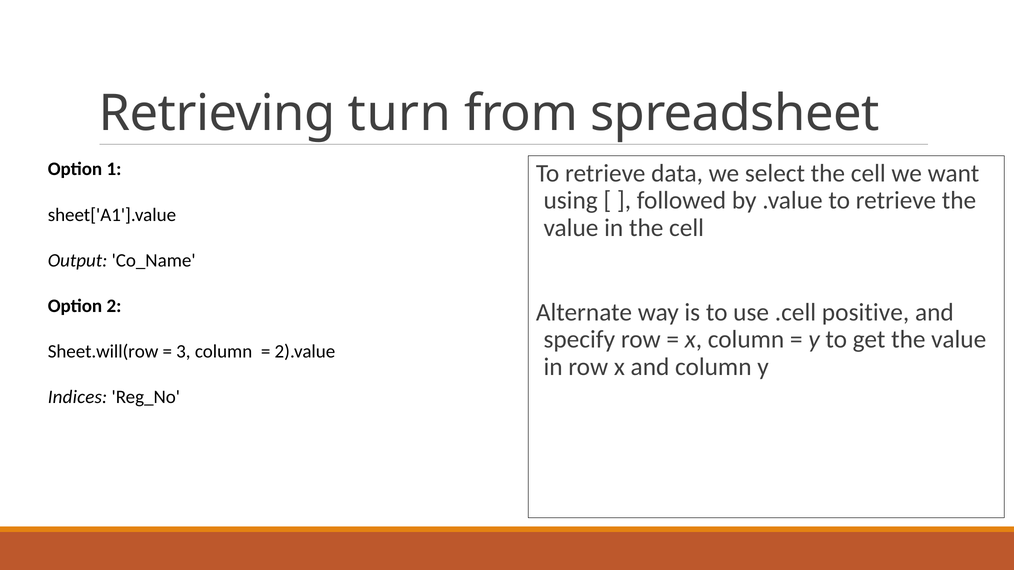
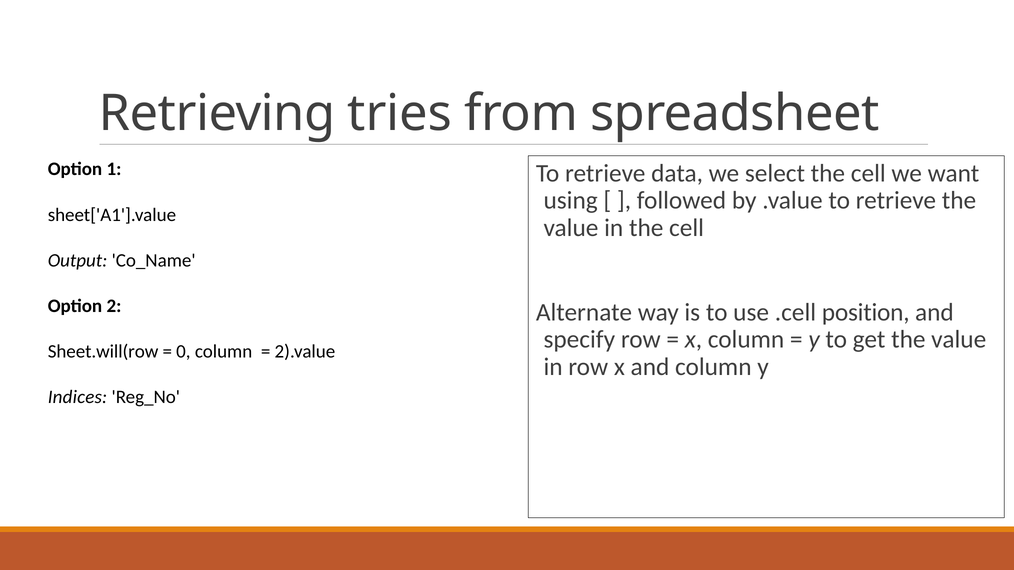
turn: turn -> tries (400, 114)
positive: positive -> position (866, 312)
3: 3 -> 0 (183, 352)
